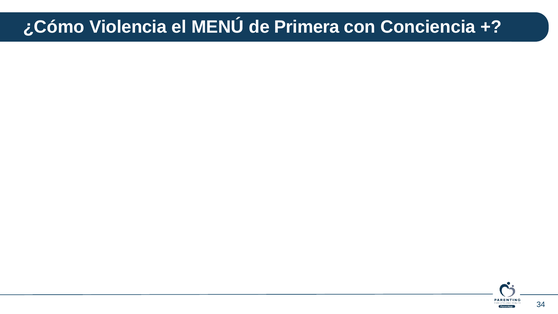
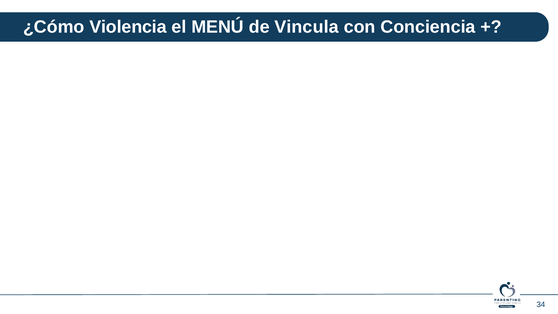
Primera: Primera -> Vincula (307, 27)
